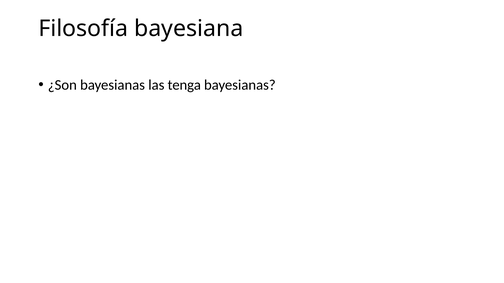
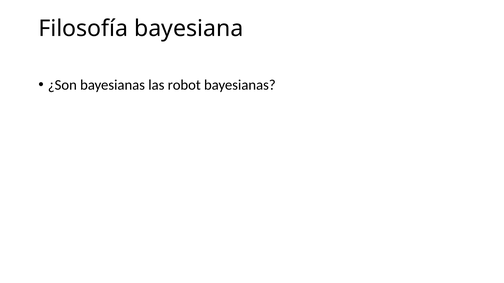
tenga: tenga -> robot (184, 85)
